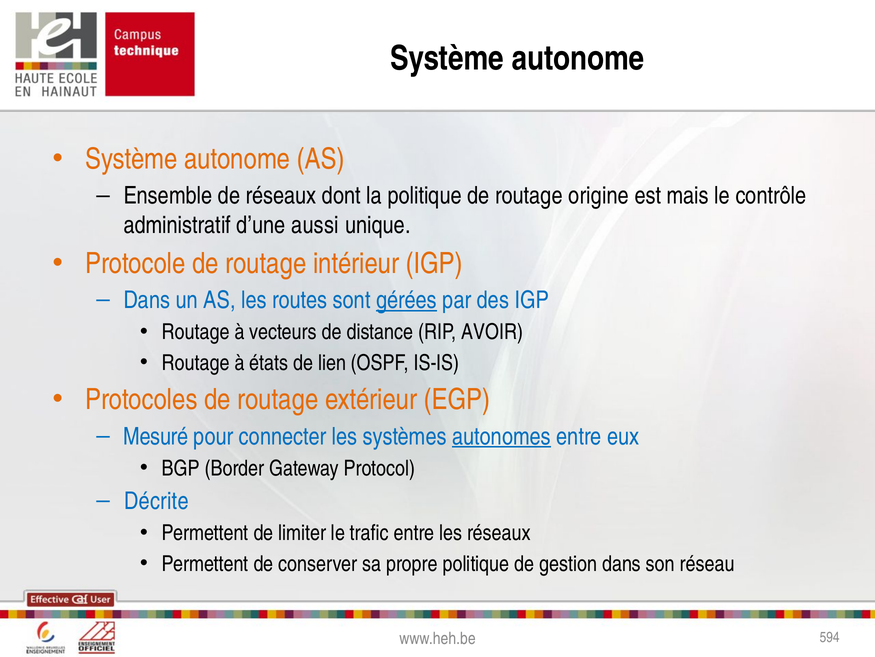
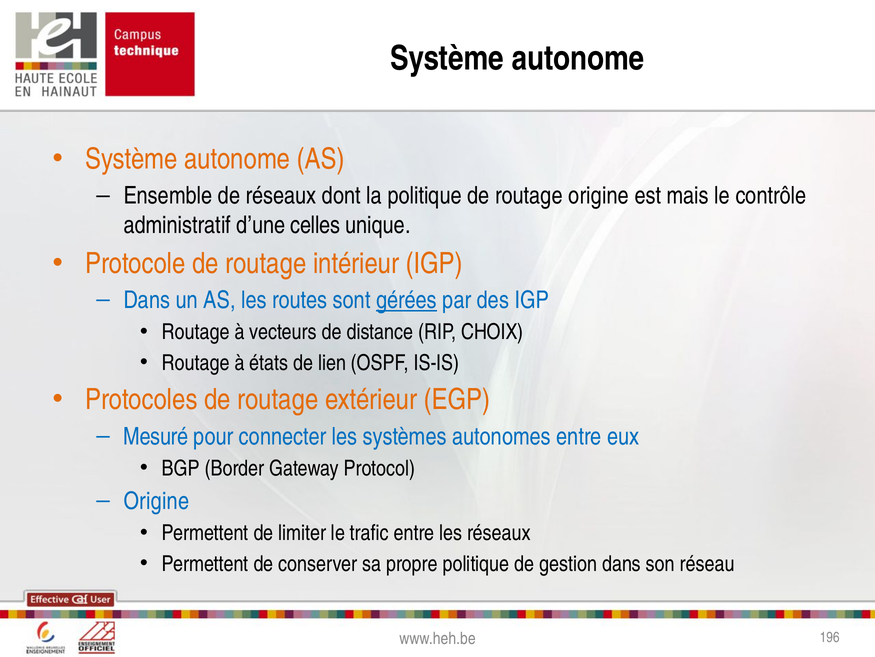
aussi: aussi -> celles (315, 225)
AVOIR: AVOIR -> CHOIX (492, 332)
autonomes underline: present -> none (502, 436)
Décrite: Décrite -> Origine (156, 501)
594: 594 -> 196 (830, 637)
